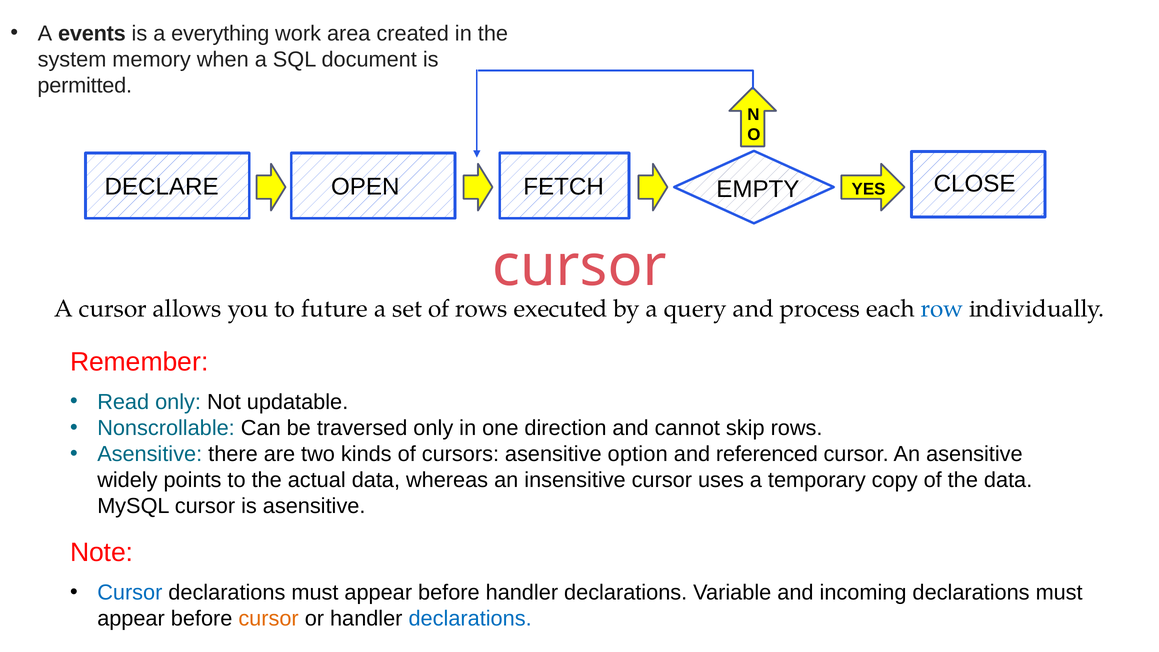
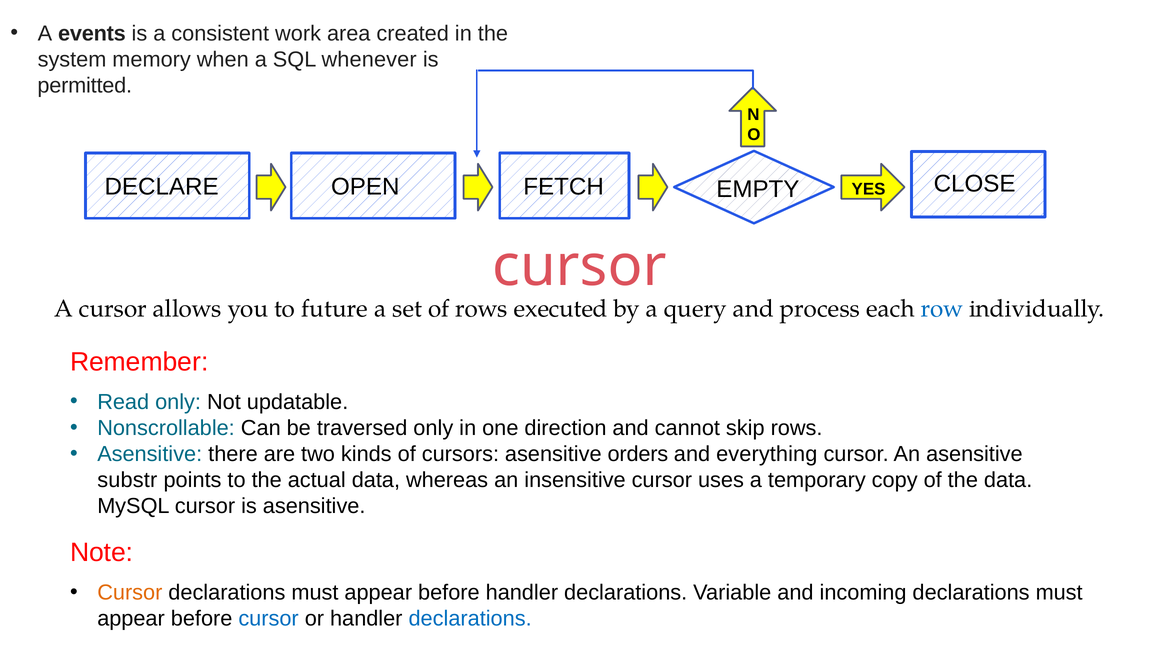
everything: everything -> consistent (220, 33)
document: document -> whenever (369, 59)
option: option -> orders (638, 454)
referenced: referenced -> everything (767, 454)
widely: widely -> substr (127, 480)
Cursor colour: blue -> orange (130, 593)
cursor colour: orange -> blue (269, 619)
